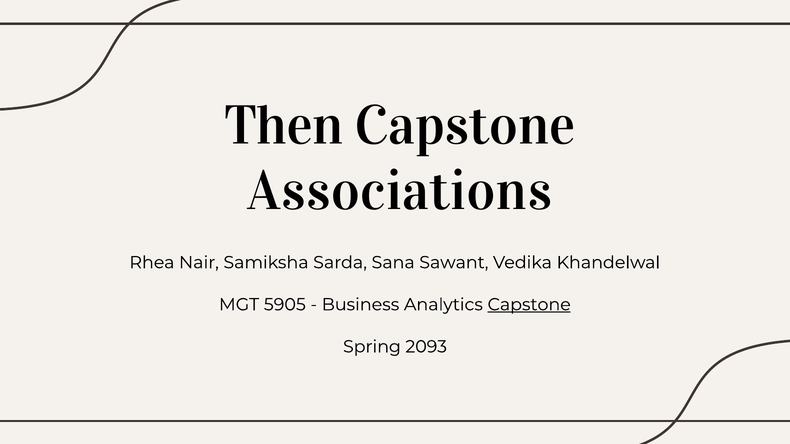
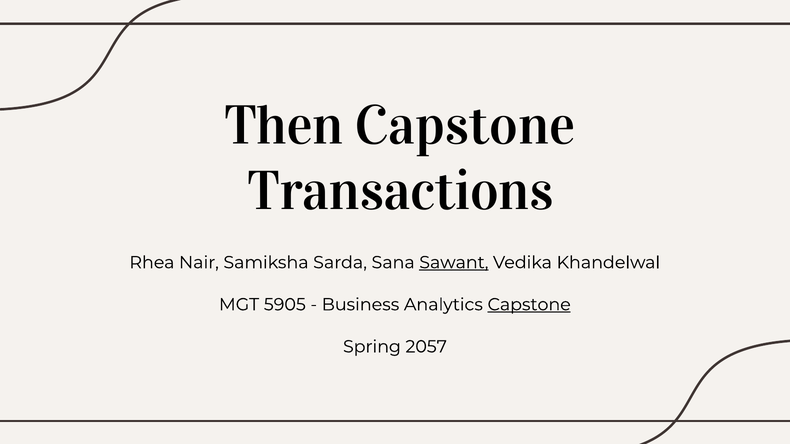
Associations: Associations -> Transactions (400, 191)
Sawant underline: none -> present (454, 263)
2093: 2093 -> 2057 (426, 347)
